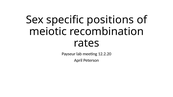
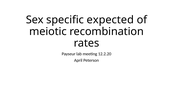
positions: positions -> expected (110, 20)
